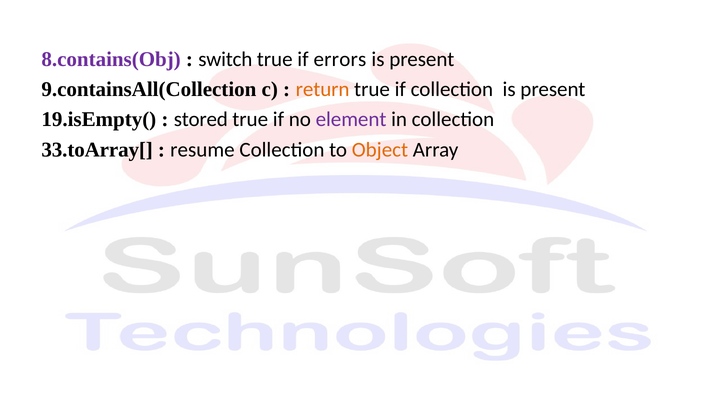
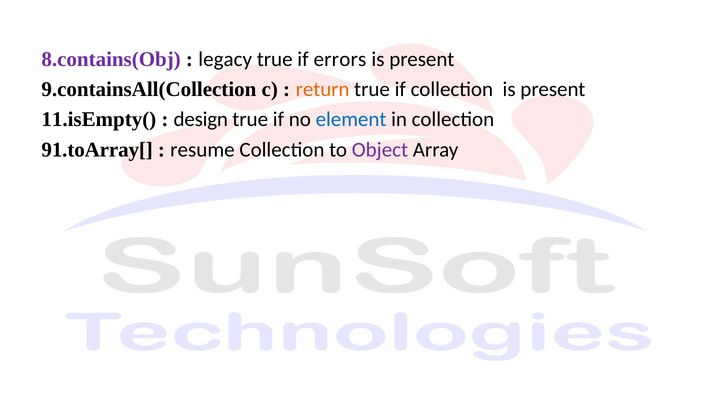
switch: switch -> legacy (225, 59)
19.isEmpty(: 19.isEmpty( -> 11.isEmpty( (99, 120)
stored: stored -> design (201, 120)
element colour: purple -> blue (351, 120)
33.toArray[: 33.toArray[ -> 91.toArray[ (97, 150)
Object colour: orange -> purple (380, 150)
